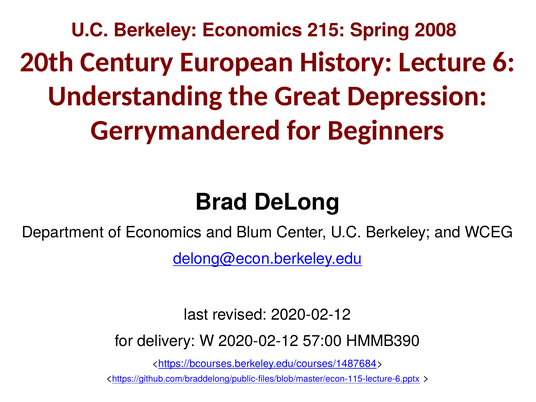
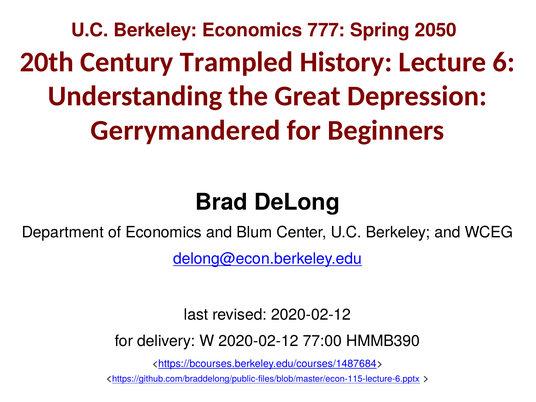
215: 215 -> 777 (326, 30)
2008: 2008 -> 2050 (436, 30)
European: European -> Trampled (237, 62)
57:00: 57:00 -> 77:00 (322, 341)
